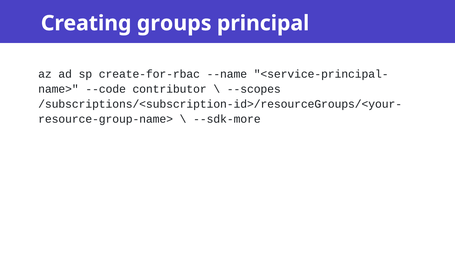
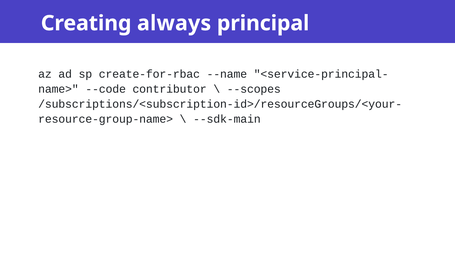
groups: groups -> always (174, 23)
--sdk-more: --sdk-more -> --sdk-main (227, 119)
